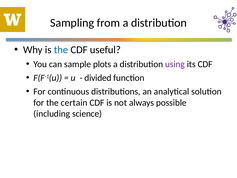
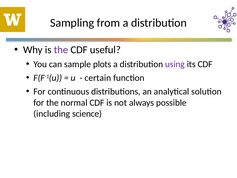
the colour: blue -> purple (61, 50)
divided: divided -> certain (98, 78)
certain: certain -> normal (74, 102)
